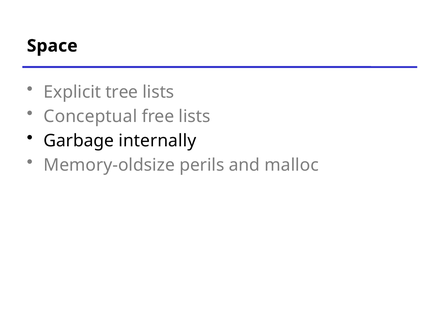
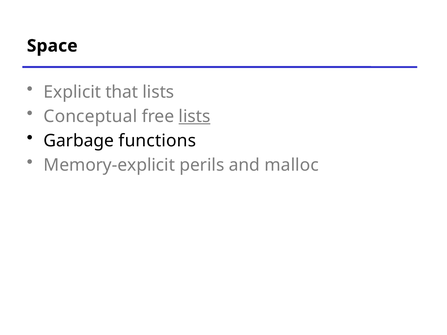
tree: tree -> that (122, 92)
lists underline: none -> present (195, 116)
internally: internally -> functions (157, 141)
Memory-oldsize: Memory-oldsize -> Memory-explicit (109, 165)
